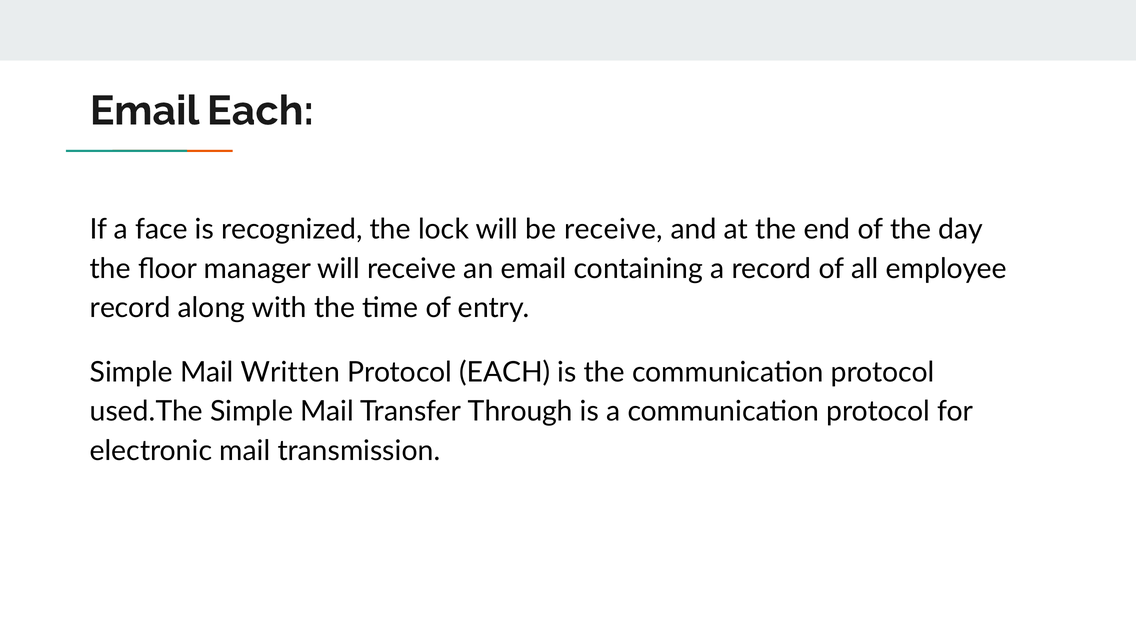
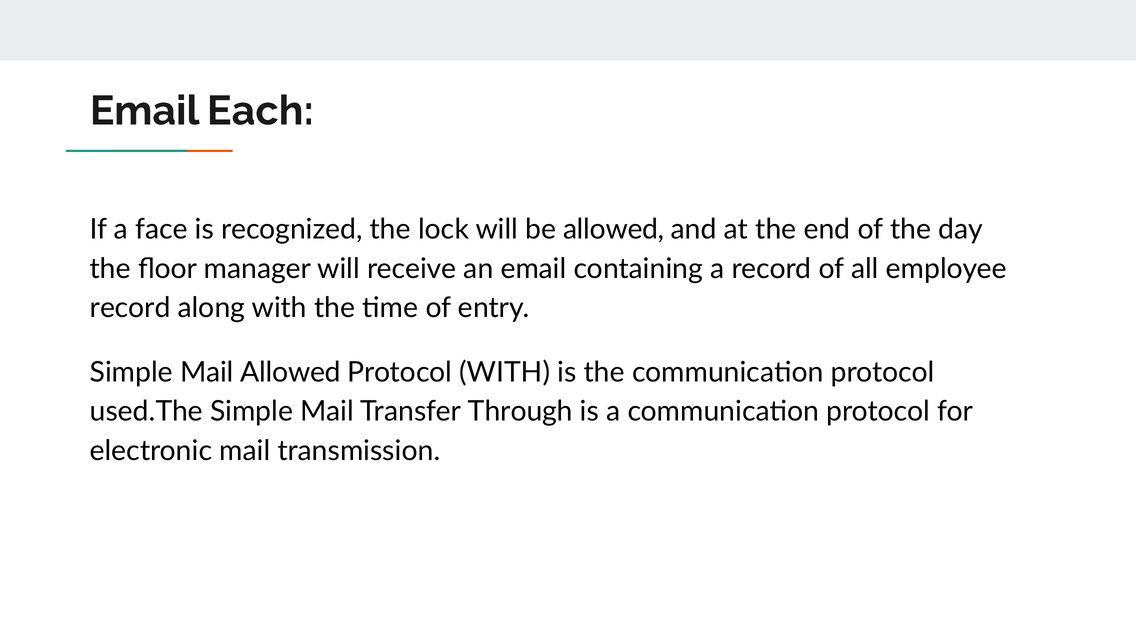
be receive: receive -> allowed (614, 230)
Mail Written: Written -> Allowed (290, 372)
Protocol EACH: EACH -> WITH (505, 372)
